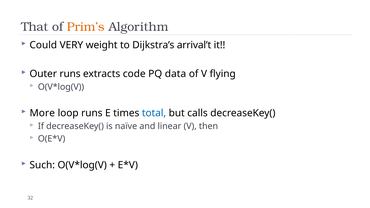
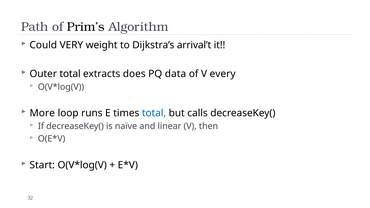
That: That -> Path (35, 27)
Prim’s colour: orange -> black (86, 27)
Outer runs: runs -> total (70, 74)
code: code -> does (134, 74)
flying: flying -> every (223, 74)
Such: Such -> Start (42, 165)
